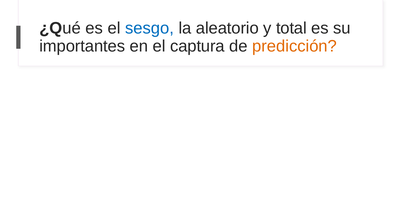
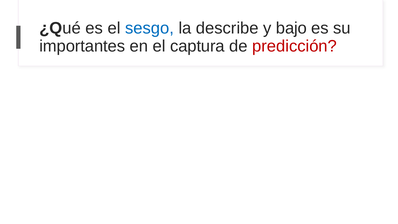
aleatorio: aleatorio -> describe (227, 28)
total: total -> bajo (291, 28)
predicción colour: orange -> red (295, 46)
